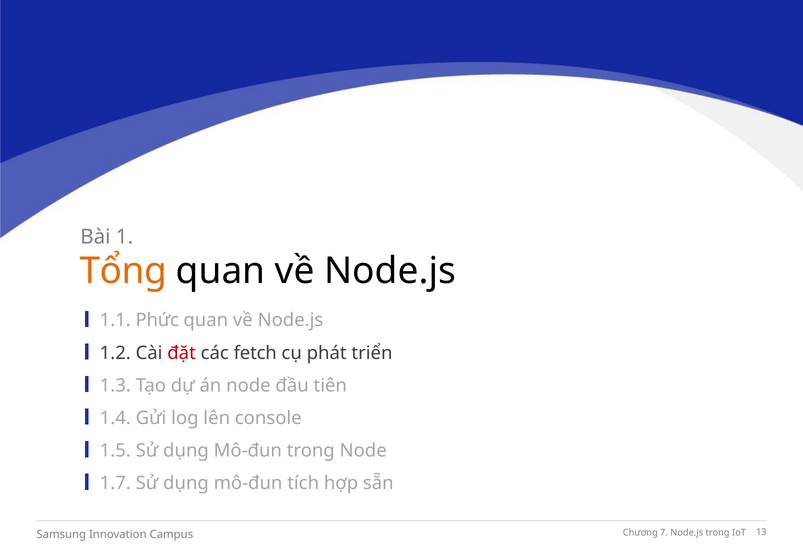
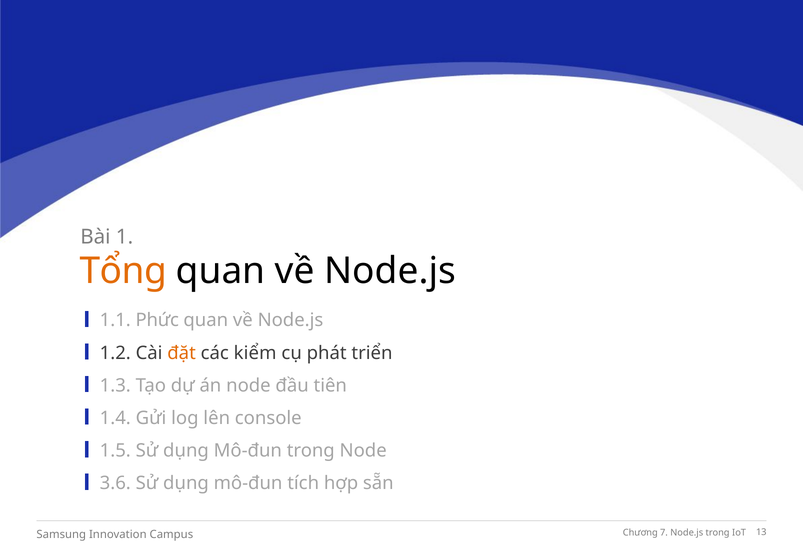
đặt colour: red -> orange (182, 353)
fetch: fetch -> kiểm (255, 353)
1.7: 1.7 -> 3.6 (115, 483)
